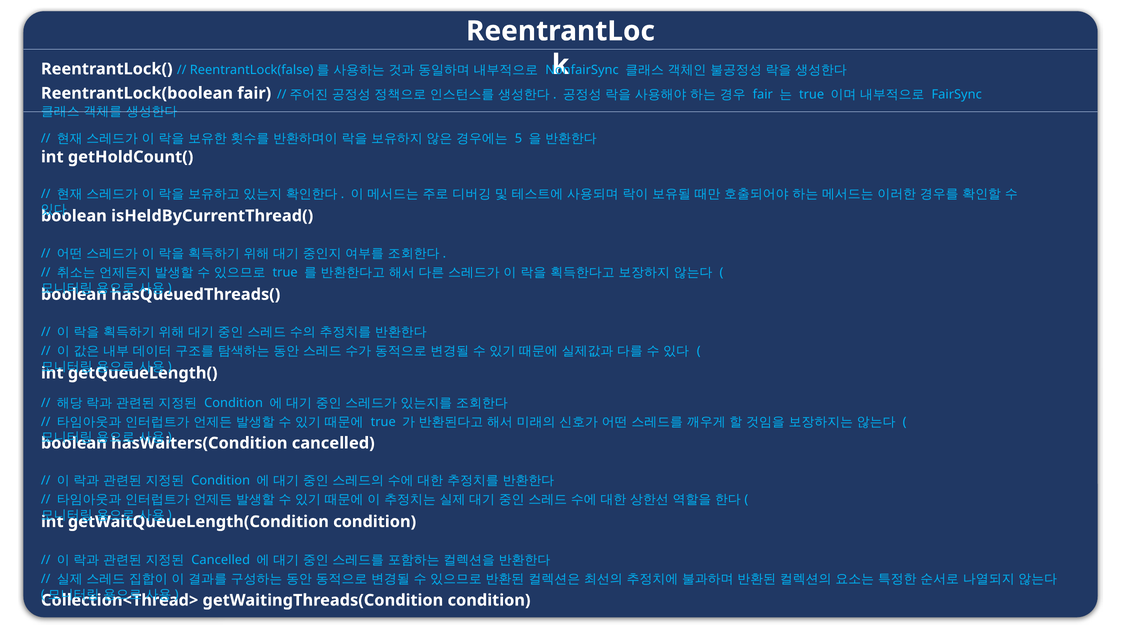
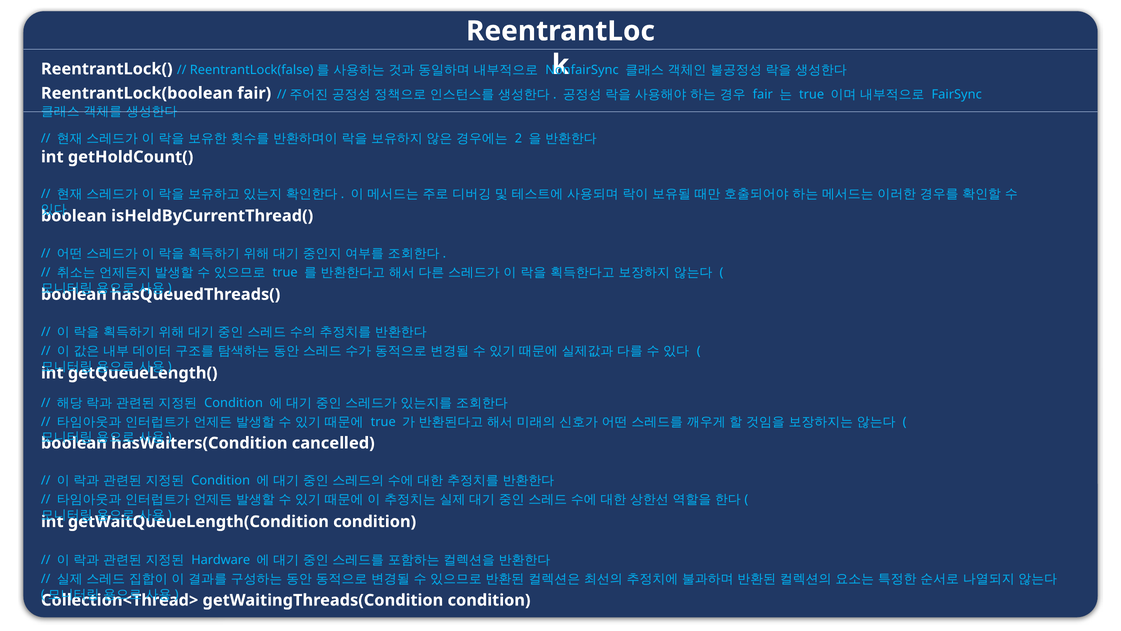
5: 5 -> 2 (519, 138)
Cancelled: Cancelled -> Hardware (221, 560)
